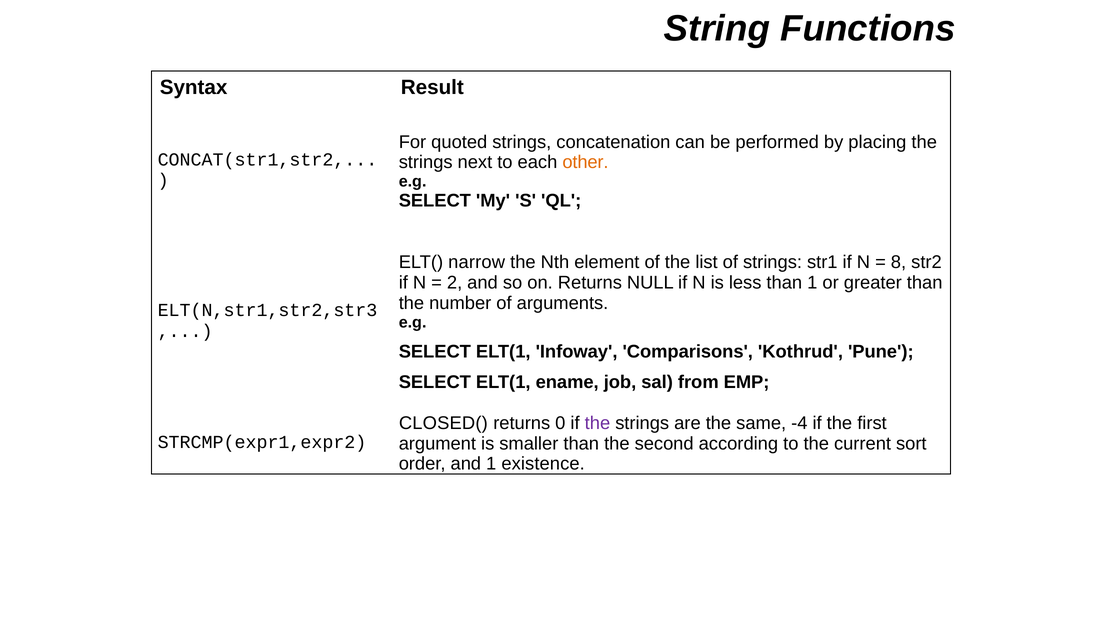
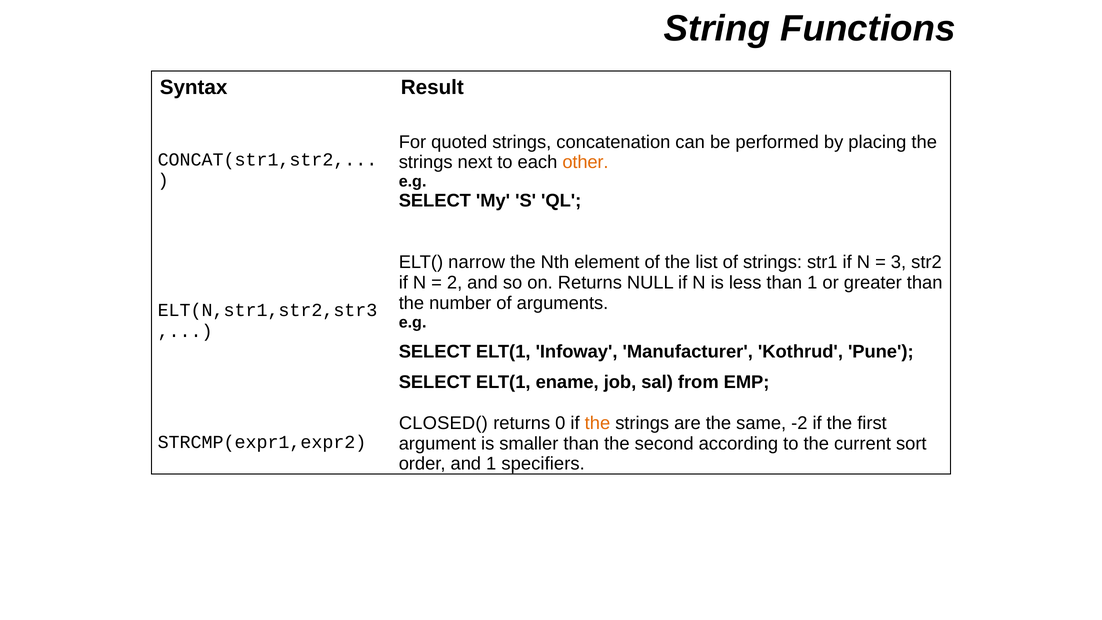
8: 8 -> 3 (898, 262)
Comparisons: Comparisons -> Manufacturer (688, 352)
the colour: purple -> orange (597, 423)
-4: -4 -> -2 (799, 423)
existence: existence -> specifiers (543, 464)
